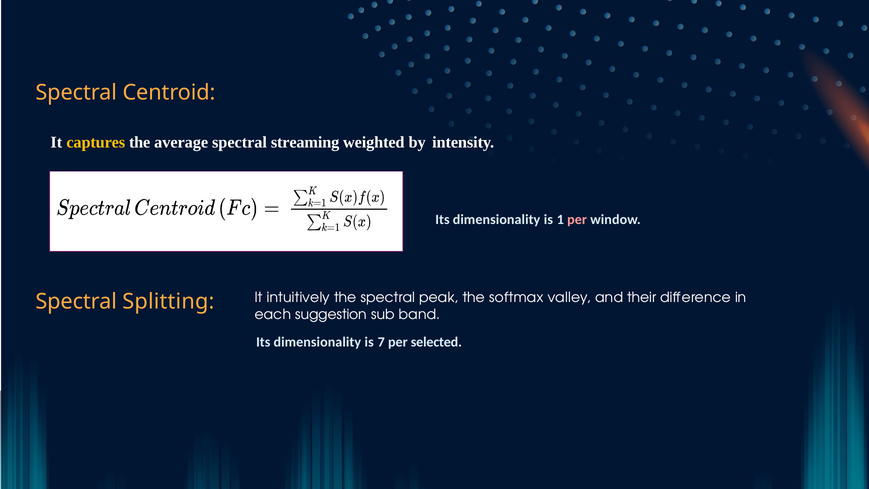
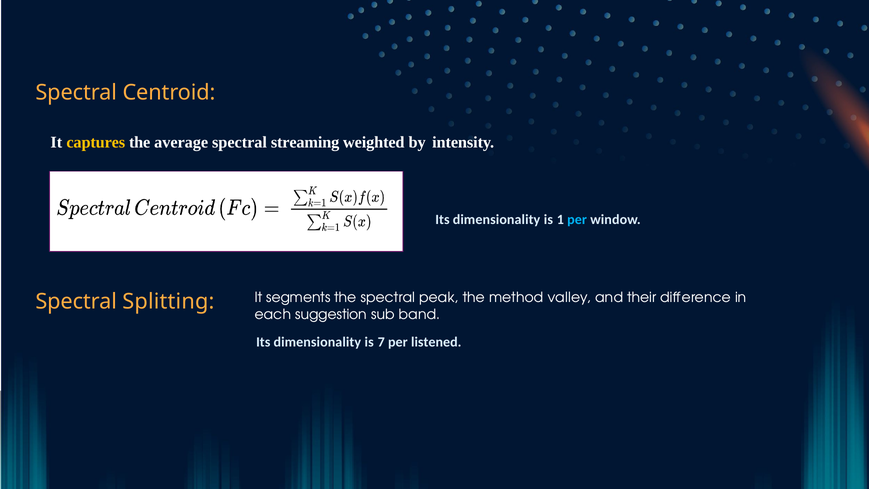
per colour: pink -> light blue (577, 219)
intuitively: intuitively -> segments (298, 298)
softmax: softmax -> method (516, 298)
selected: selected -> listened (436, 342)
